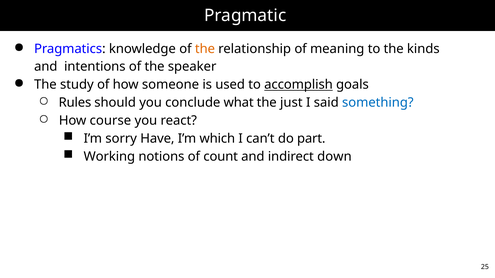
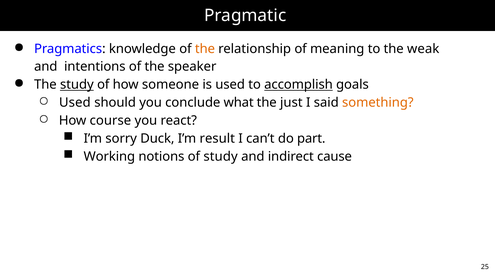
kinds: kinds -> weak (423, 49)
study underline: none -> present (77, 85)
Rules: Rules -> Used (75, 103)
something colour: blue -> orange (378, 103)
Have: Have -> Duck (157, 139)
which: which -> result (217, 139)
of count: count -> study (221, 157)
down: down -> cause (335, 157)
